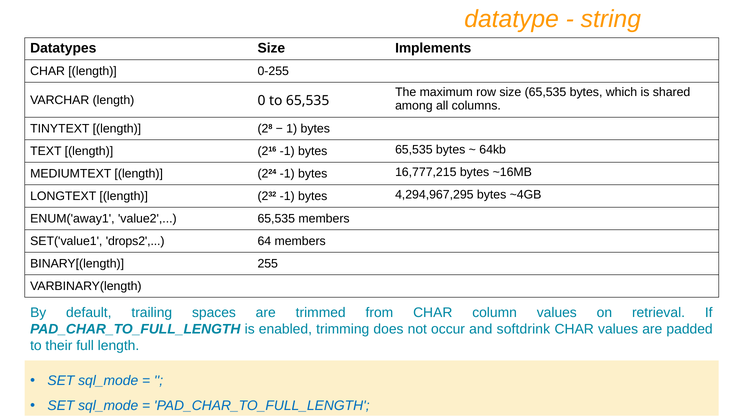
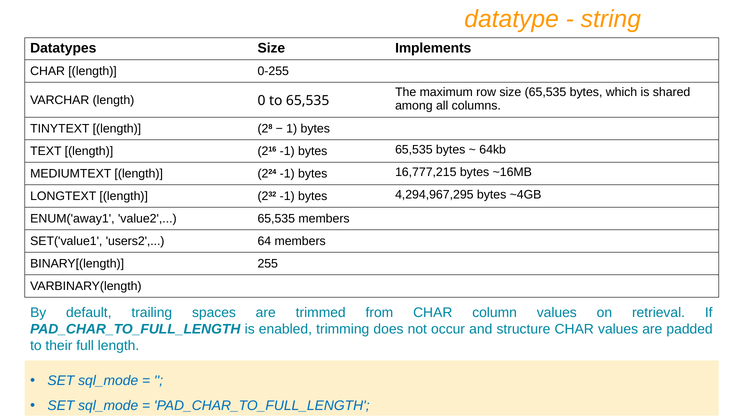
drops2: drops2 -> users2 (135, 241)
softdrink: softdrink -> structure (523, 329)
